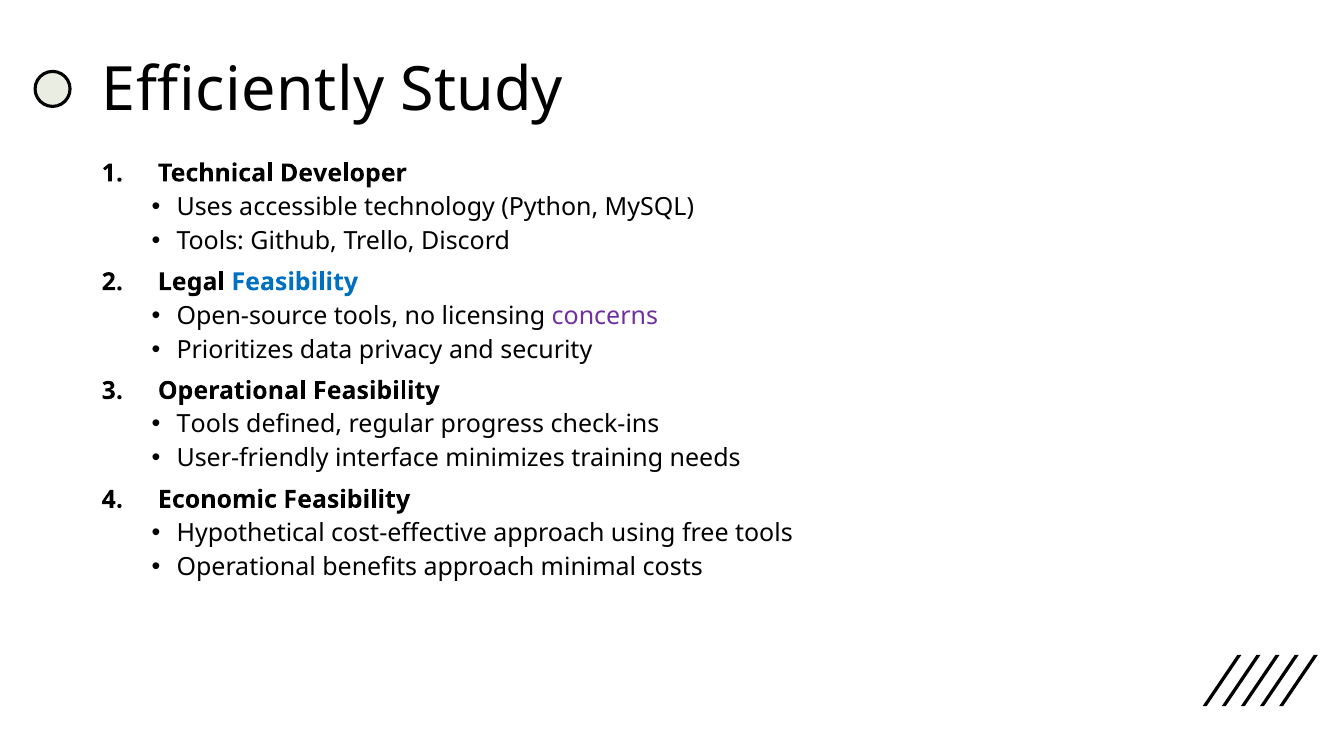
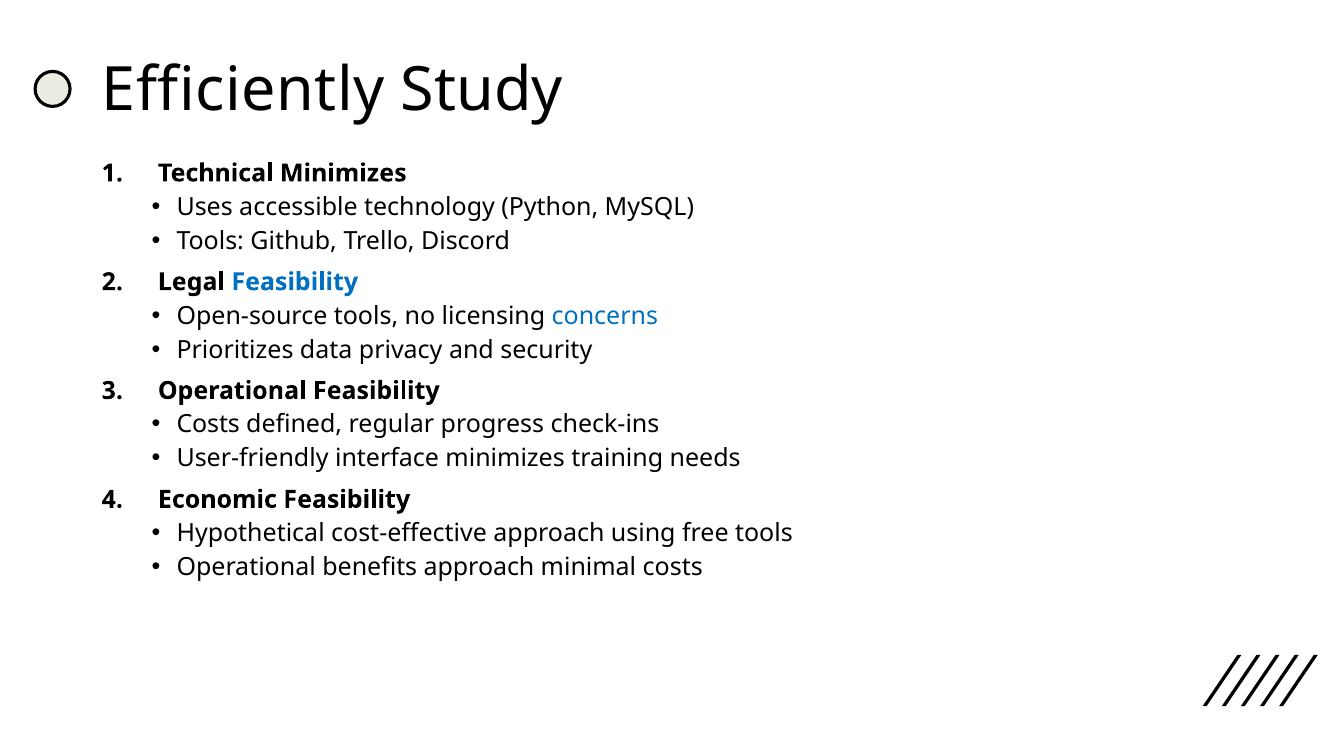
Technical Developer: Developer -> Minimizes (343, 173)
concerns colour: purple -> blue (605, 316)
Tools: Tools -> Costs (208, 425)
